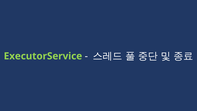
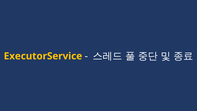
ExecutorService colour: light green -> yellow (43, 56)
